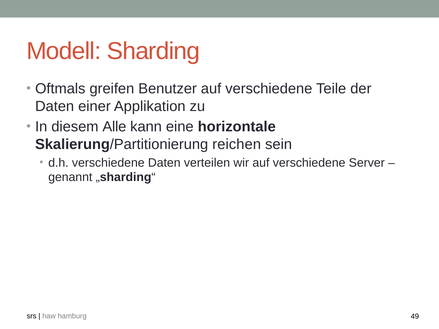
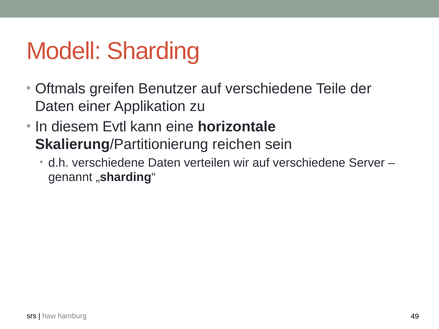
Alle: Alle -> Evtl (114, 127)
